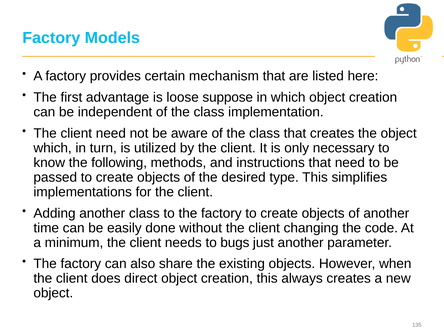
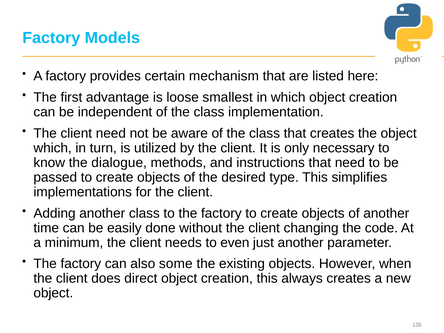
suppose: suppose -> smallest (228, 97)
following: following -> dialogue (119, 163)
bugs: bugs -> even (235, 243)
share: share -> some (176, 264)
